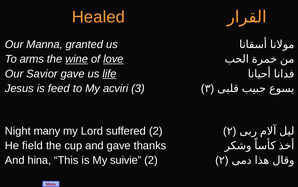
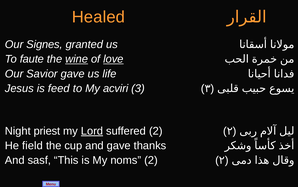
Manna: Manna -> Signes (45, 44)
arms: arms -> faute (32, 59)
life underline: present -> none (109, 73)
many: many -> priest (47, 130)
Lord underline: none -> present (92, 130)
hina: hina -> sasf (39, 160)
suivie: suivie -> noms (126, 160)
